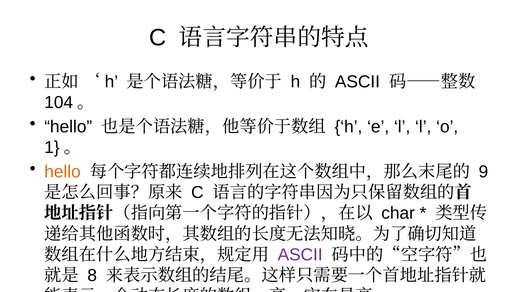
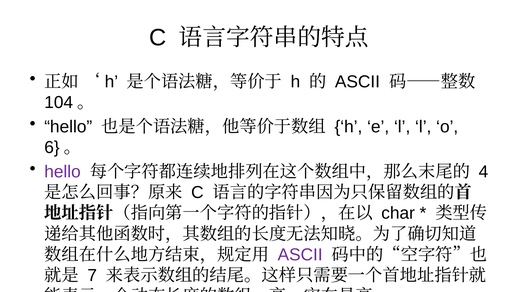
1: 1 -> 6 (52, 147)
hello colour: orange -> purple (63, 171)
9: 9 -> 4 (483, 171)
8: 8 -> 7 (92, 275)
